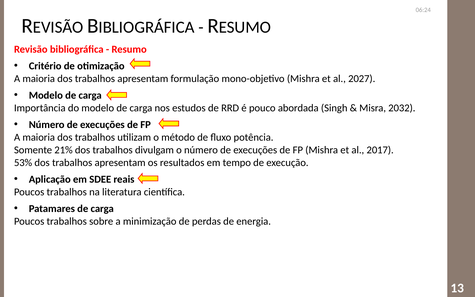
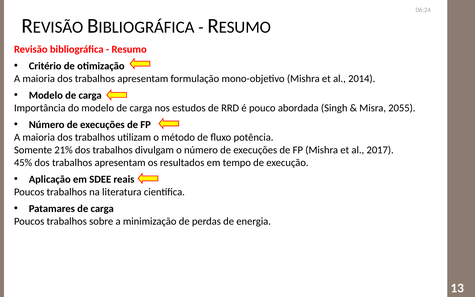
2027: 2027 -> 2014 (362, 79)
2032: 2032 -> 2055 (402, 108)
53%: 53% -> 45% (23, 163)
